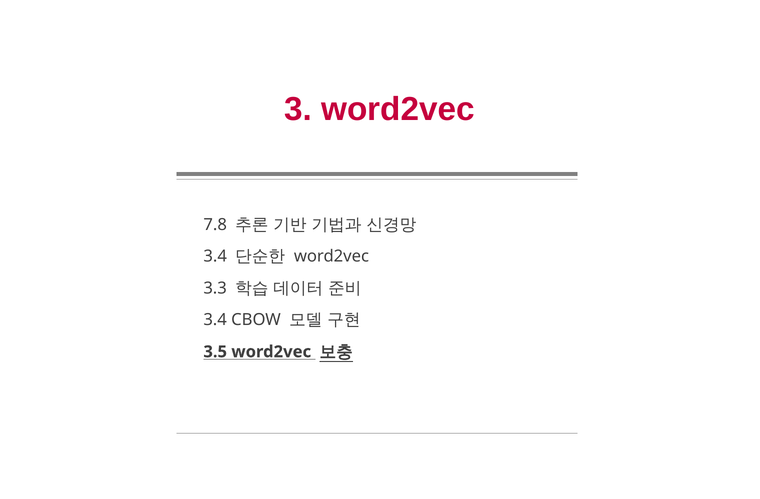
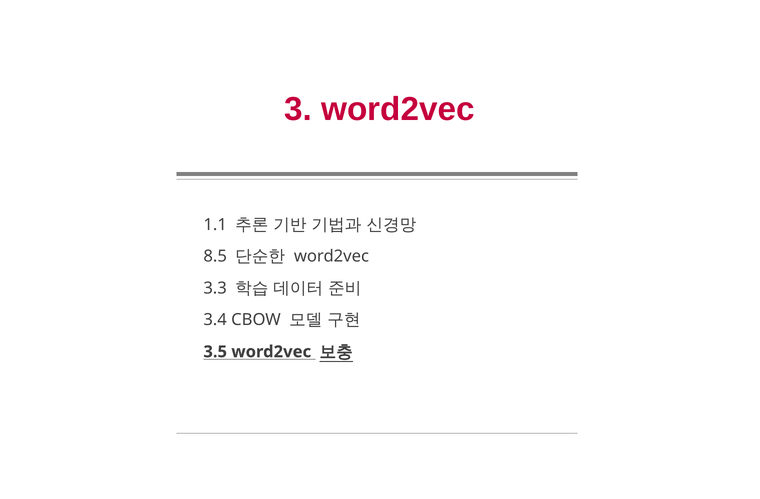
7.8: 7.8 -> 1.1 (215, 225)
3.4: 3.4 -> 8.5 (215, 256)
